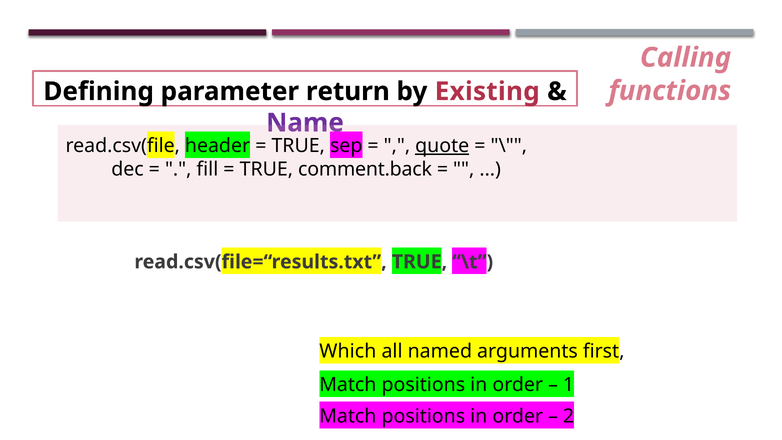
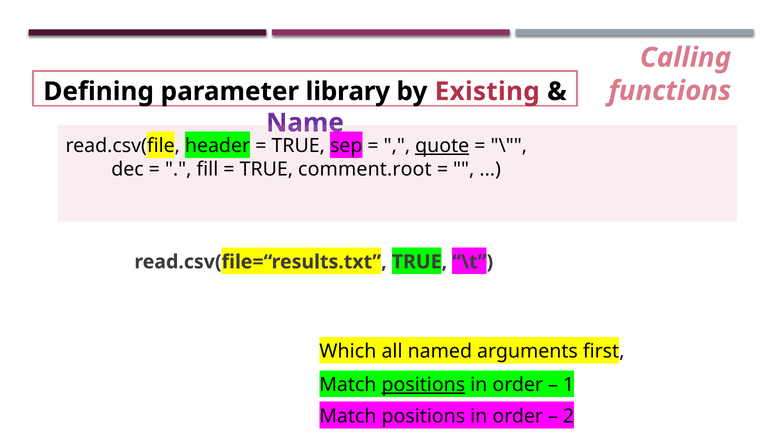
return: return -> library (348, 91)
comment.back: comment.back -> comment.root (365, 169)
positions underline: none -> present (423, 385)
